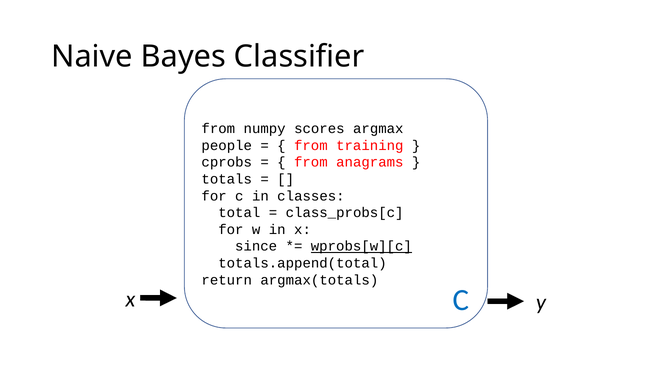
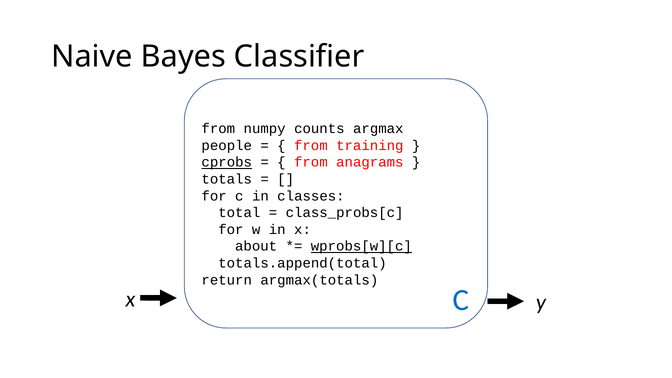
scores: scores -> counts (319, 129)
cprobs underline: none -> present (227, 162)
since: since -> about (256, 246)
